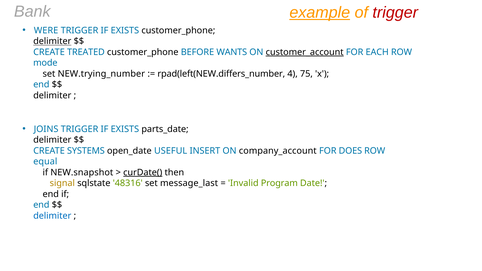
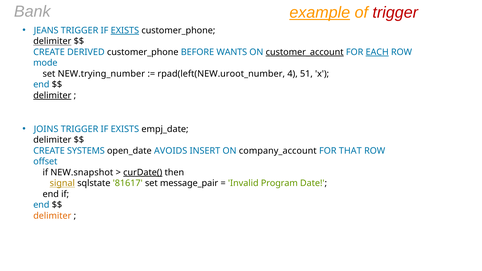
WERE: WERE -> JEANS (46, 30)
EXISTS underline: none -> present (125, 30)
TREATED: TREATED -> DERIVED (86, 52)
EACH underline: none -> present (377, 52)
rpad(left(NEW.differs_number: rpad(left(NEW.differs_number -> rpad(left(NEW.uroot_number (221, 74)
75: 75 -> 51 (306, 74)
delimiter underline: none -> present (52, 96)
parts_date: parts_date -> empj_date (165, 129)
USEFUL: USEFUL -> AVOIDS (171, 151)
DOES: DOES -> THAT (350, 151)
equal: equal -> offset (45, 162)
signal underline: none -> present (62, 183)
48316: 48316 -> 81617 (128, 183)
message_last: message_last -> message_pair (189, 183)
delimiter colour: blue -> orange (52, 216)
